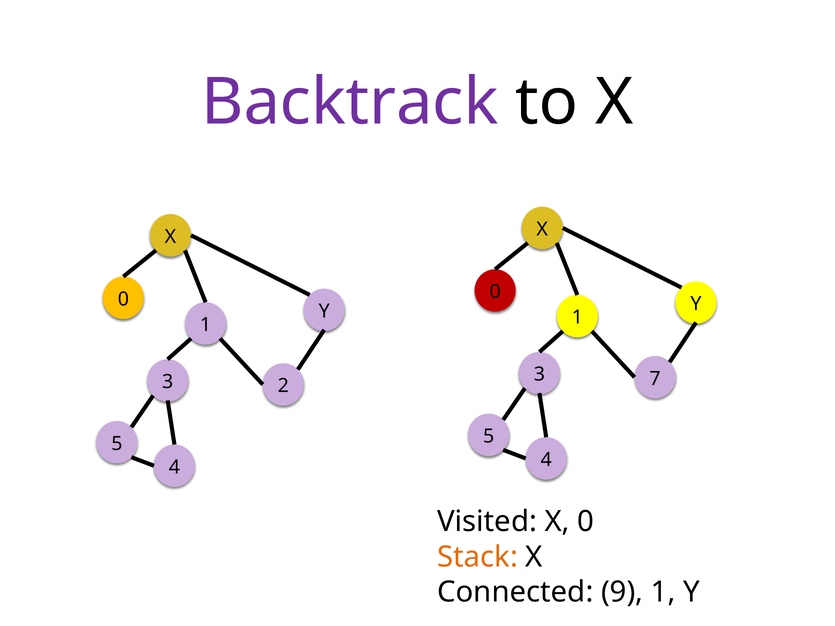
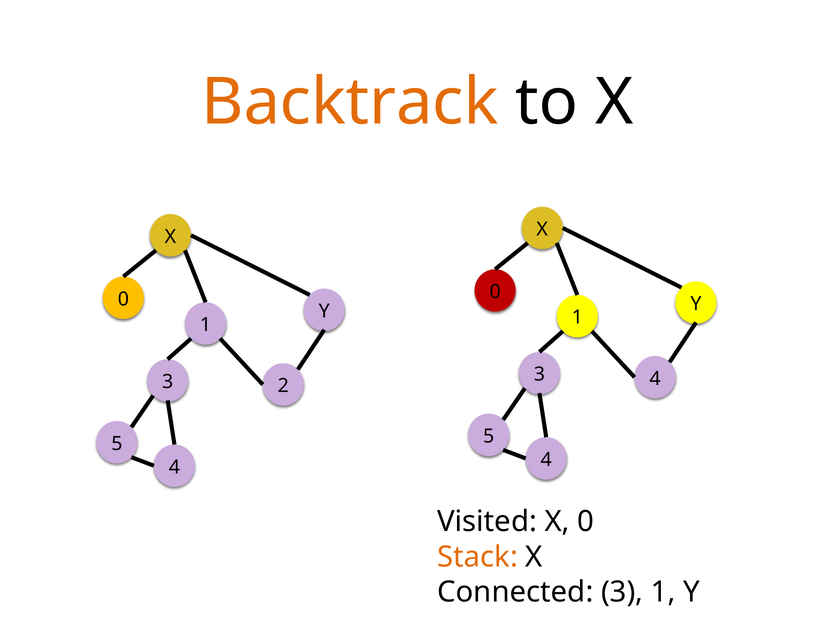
Backtrack colour: purple -> orange (350, 102)
3 7: 7 -> 4 (655, 379)
Connected 9: 9 -> 3 (622, 592)
